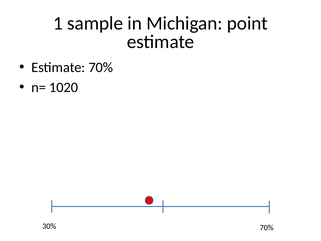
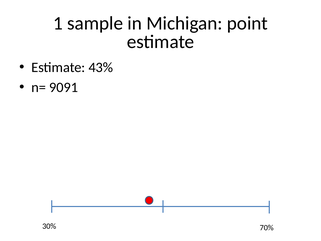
Estimate 70%: 70% -> 43% (101, 67)
1020: 1020 -> 9091 (64, 87)
